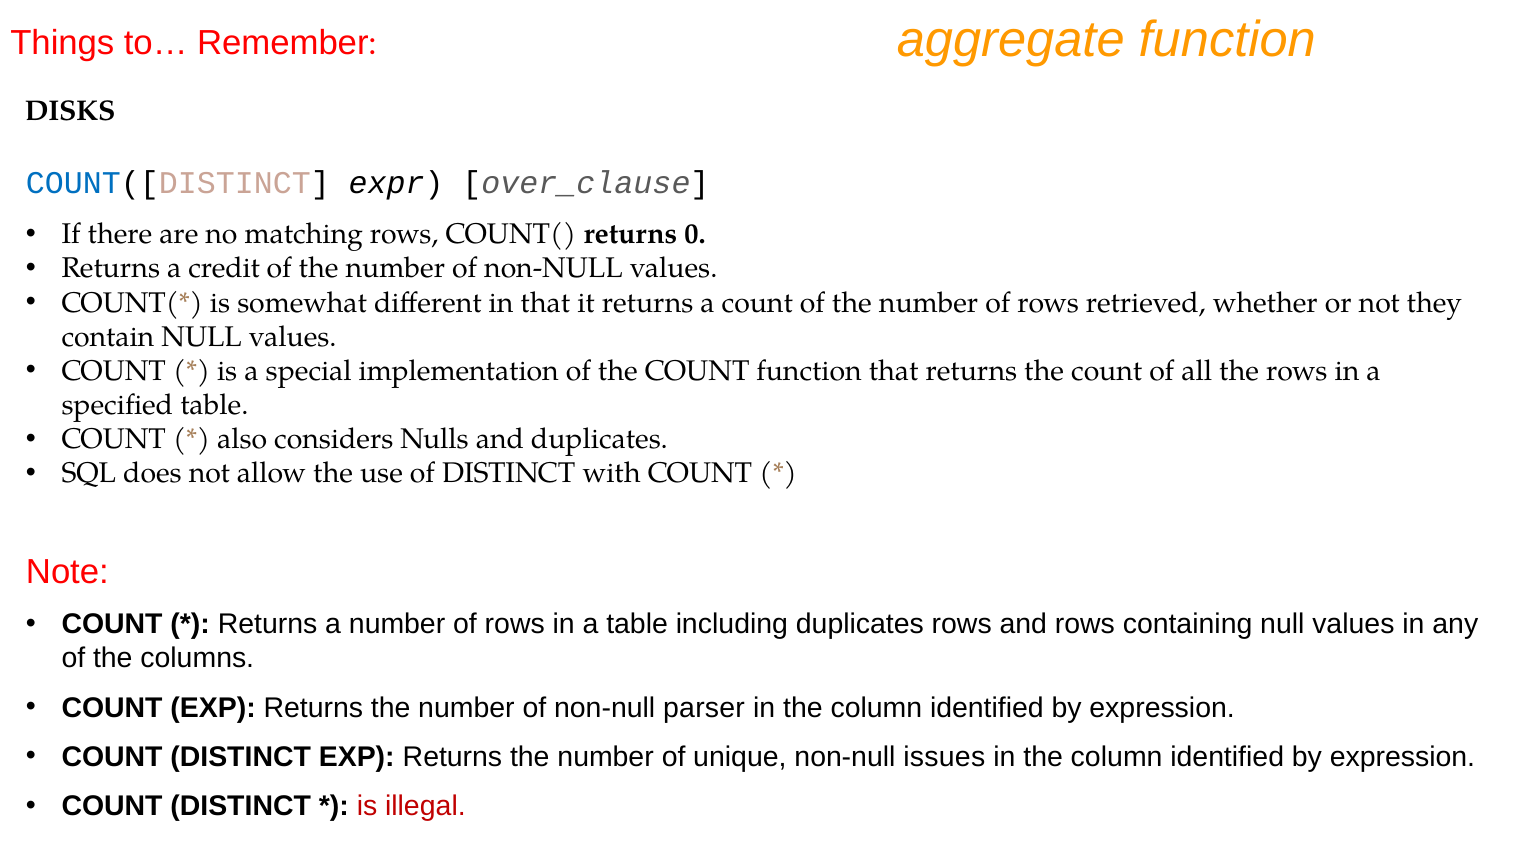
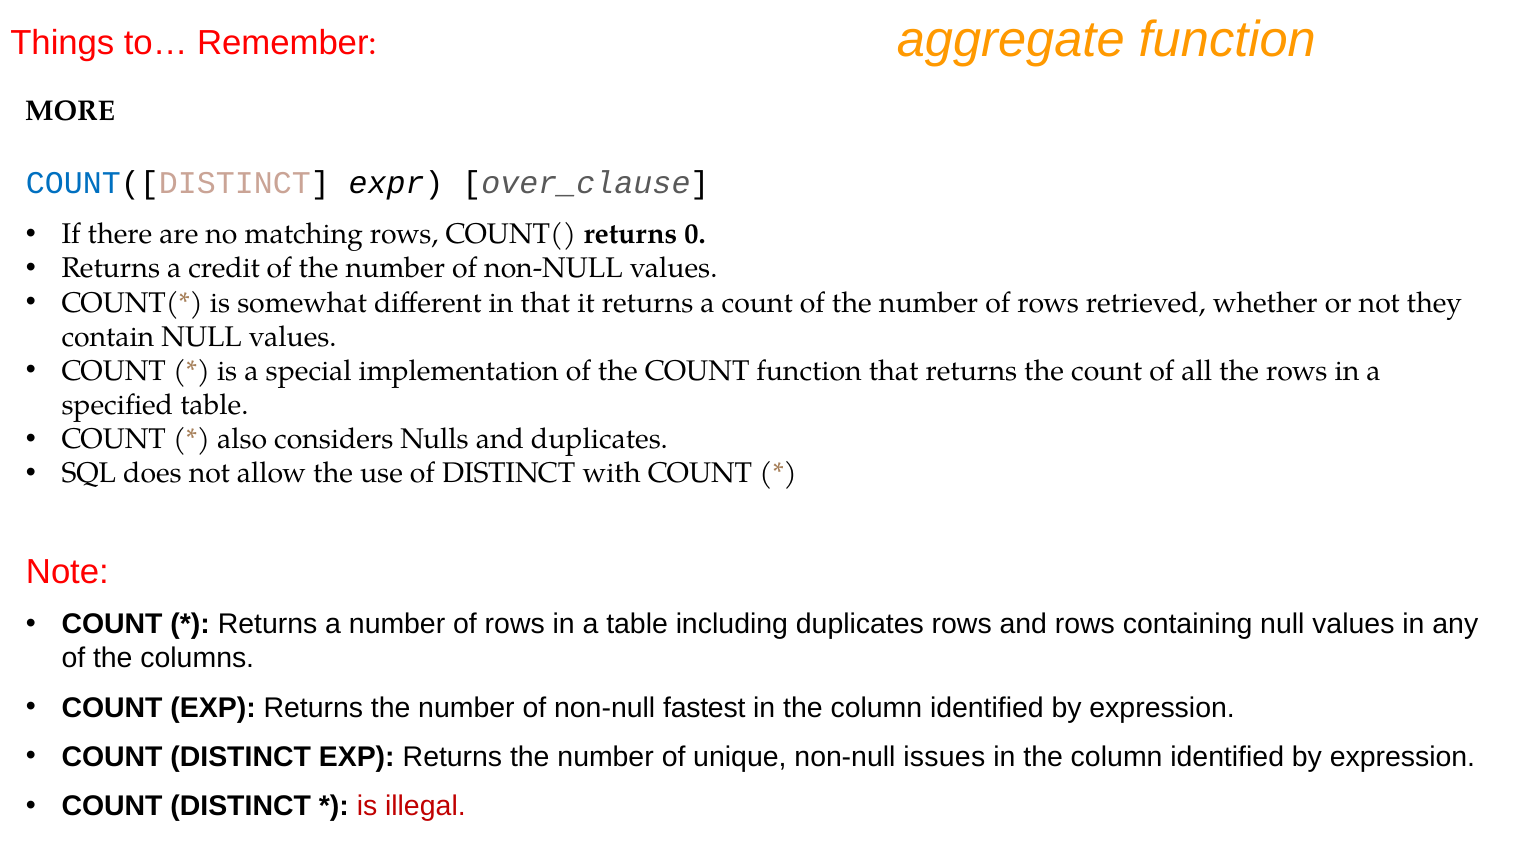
DISKS: DISKS -> MORE (70, 111)
parser: parser -> fastest (704, 708)
